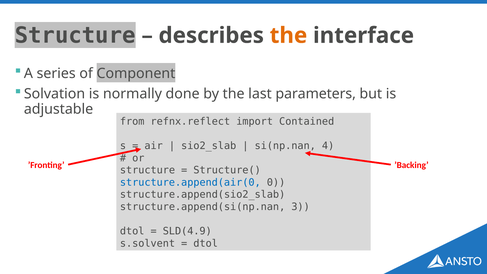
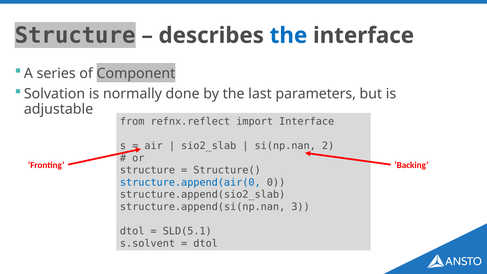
the colour: orange -> blue (288, 35)
import Contained: Contained -> Interface (307, 121)
4: 4 -> 2 (328, 146)
SLD(4.9: SLD(4.9 -> SLD(5.1 (187, 231)
